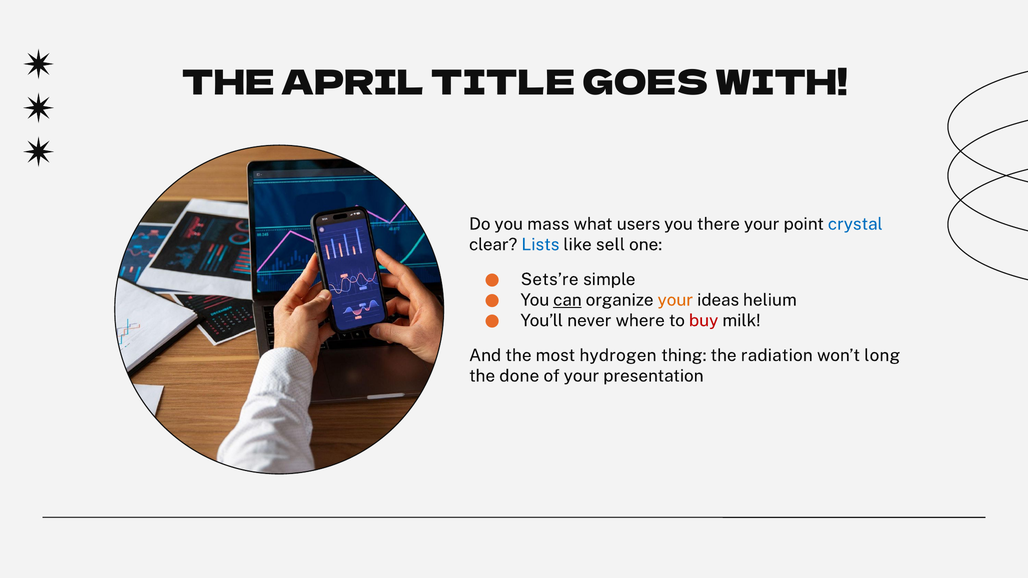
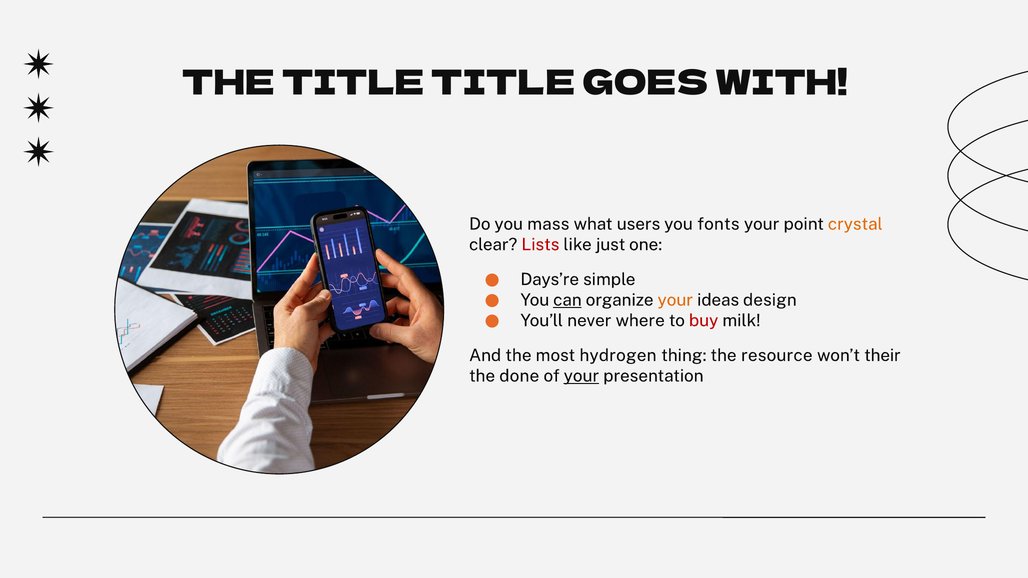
THE APRIL: APRIL -> TITLE (353, 83)
there: there -> fonts (718, 224)
crystal colour: blue -> orange (855, 224)
Lists colour: blue -> red (540, 245)
sell: sell -> just (611, 245)
Sets’re: Sets’re -> Days’re (550, 280)
helium: helium -> design (770, 300)
radiation: radiation -> resource (777, 356)
long: long -> their (882, 356)
your underline: none -> present (581, 376)
